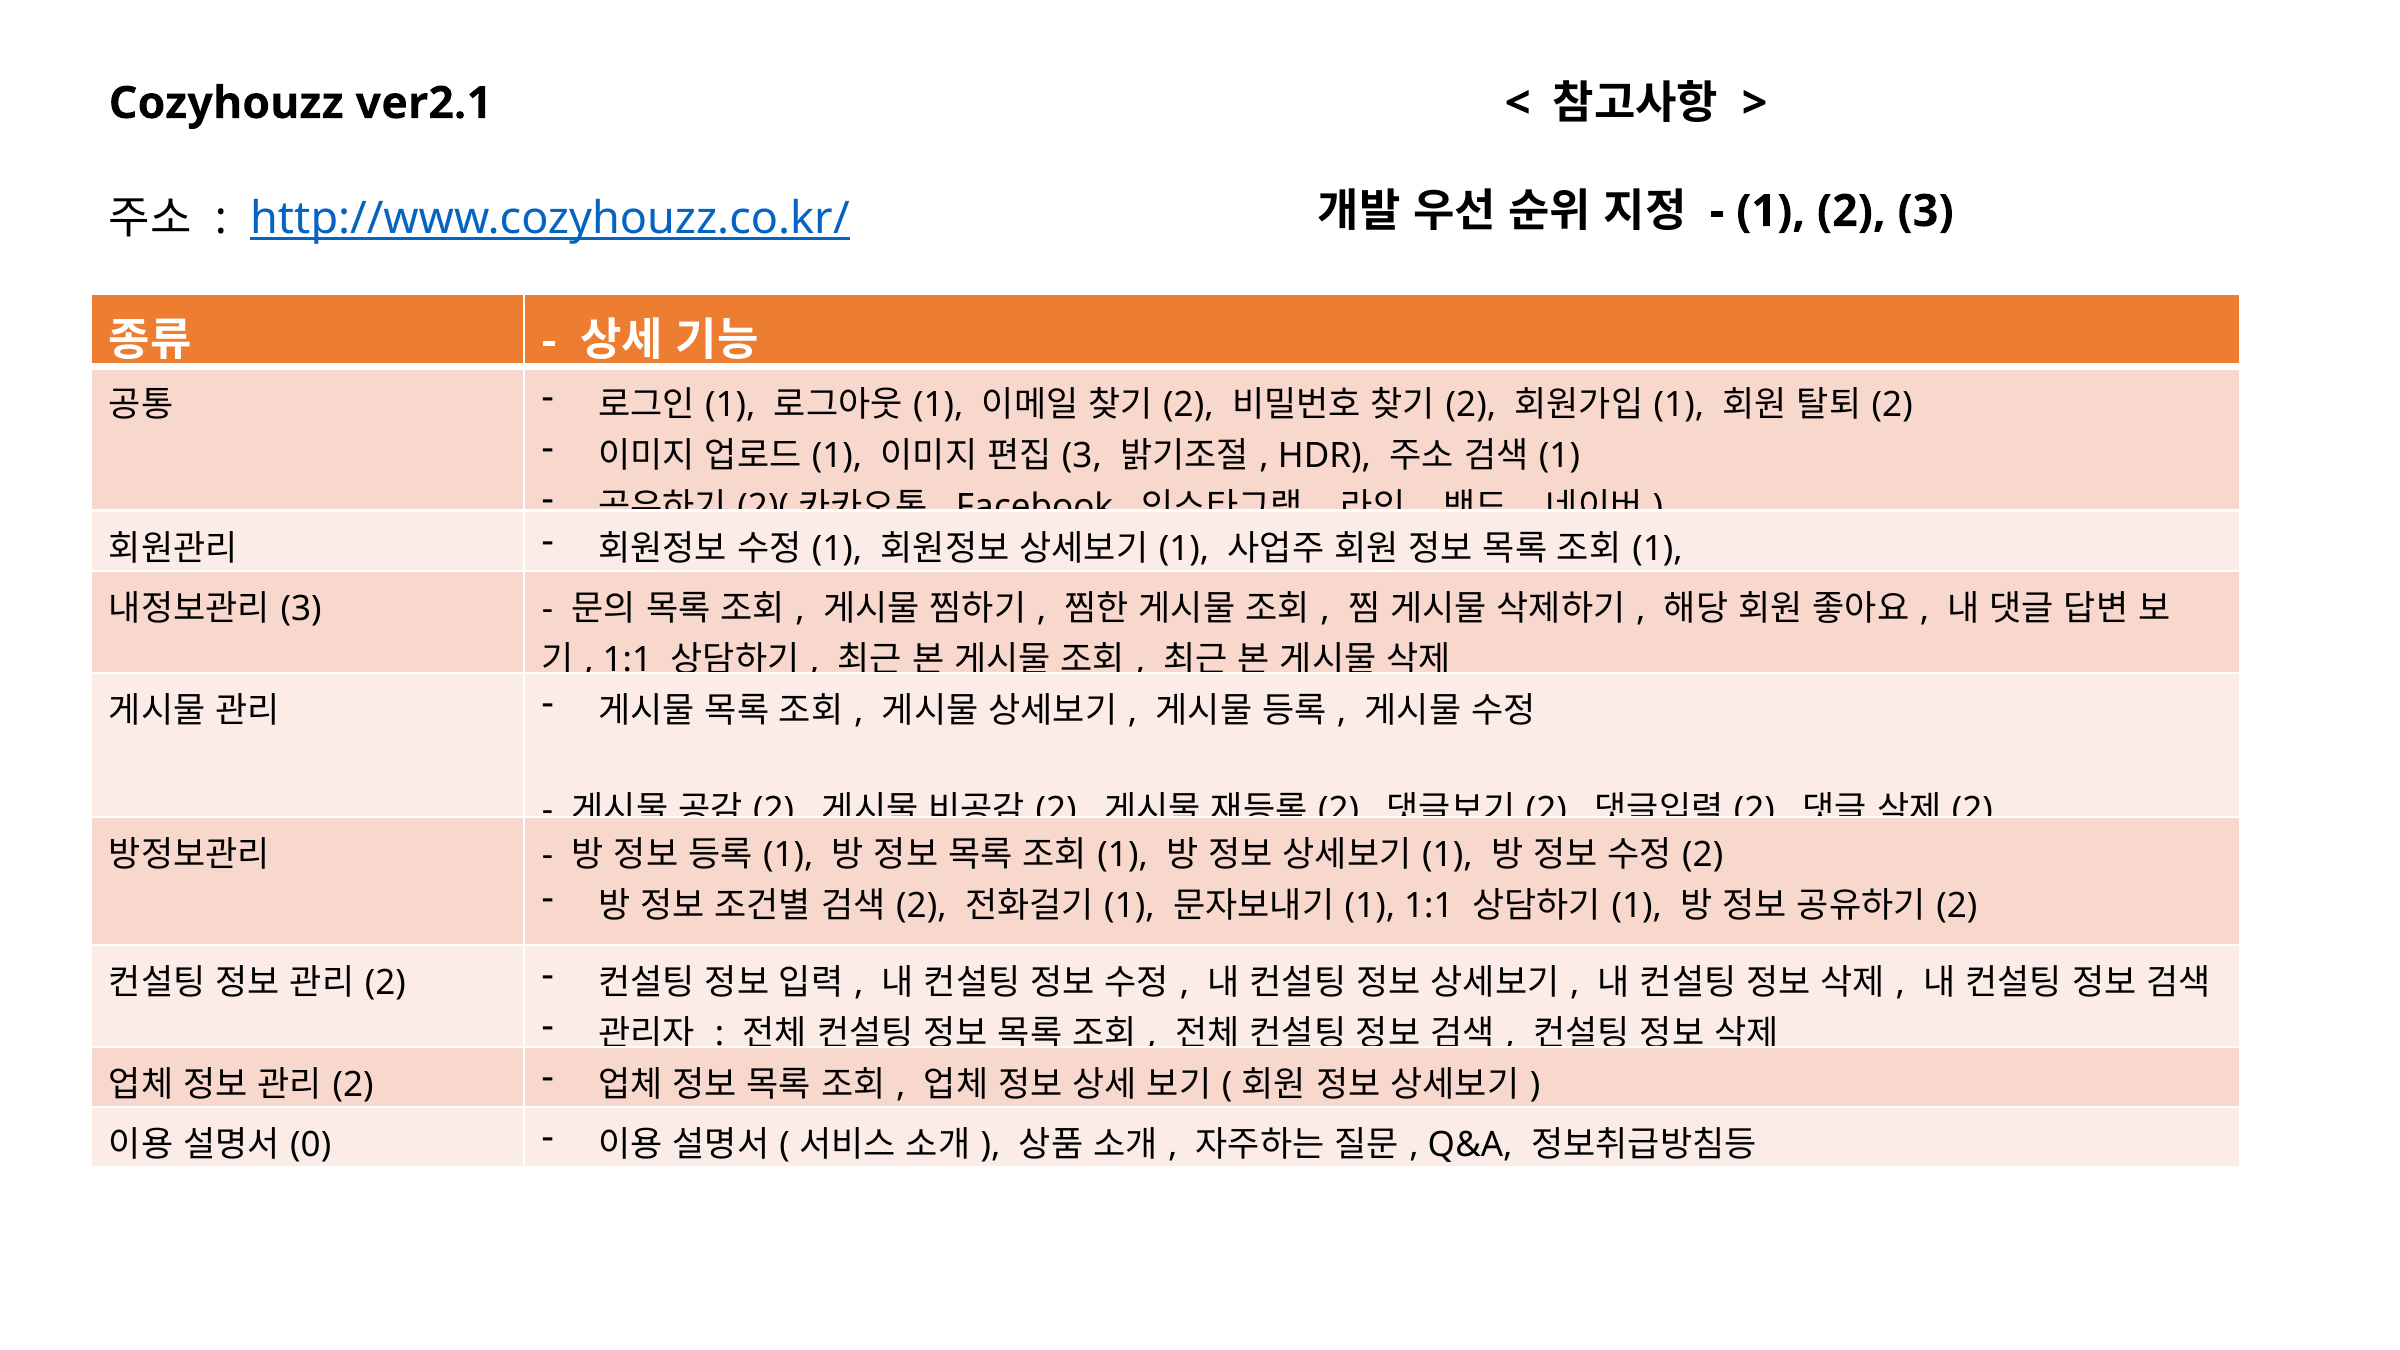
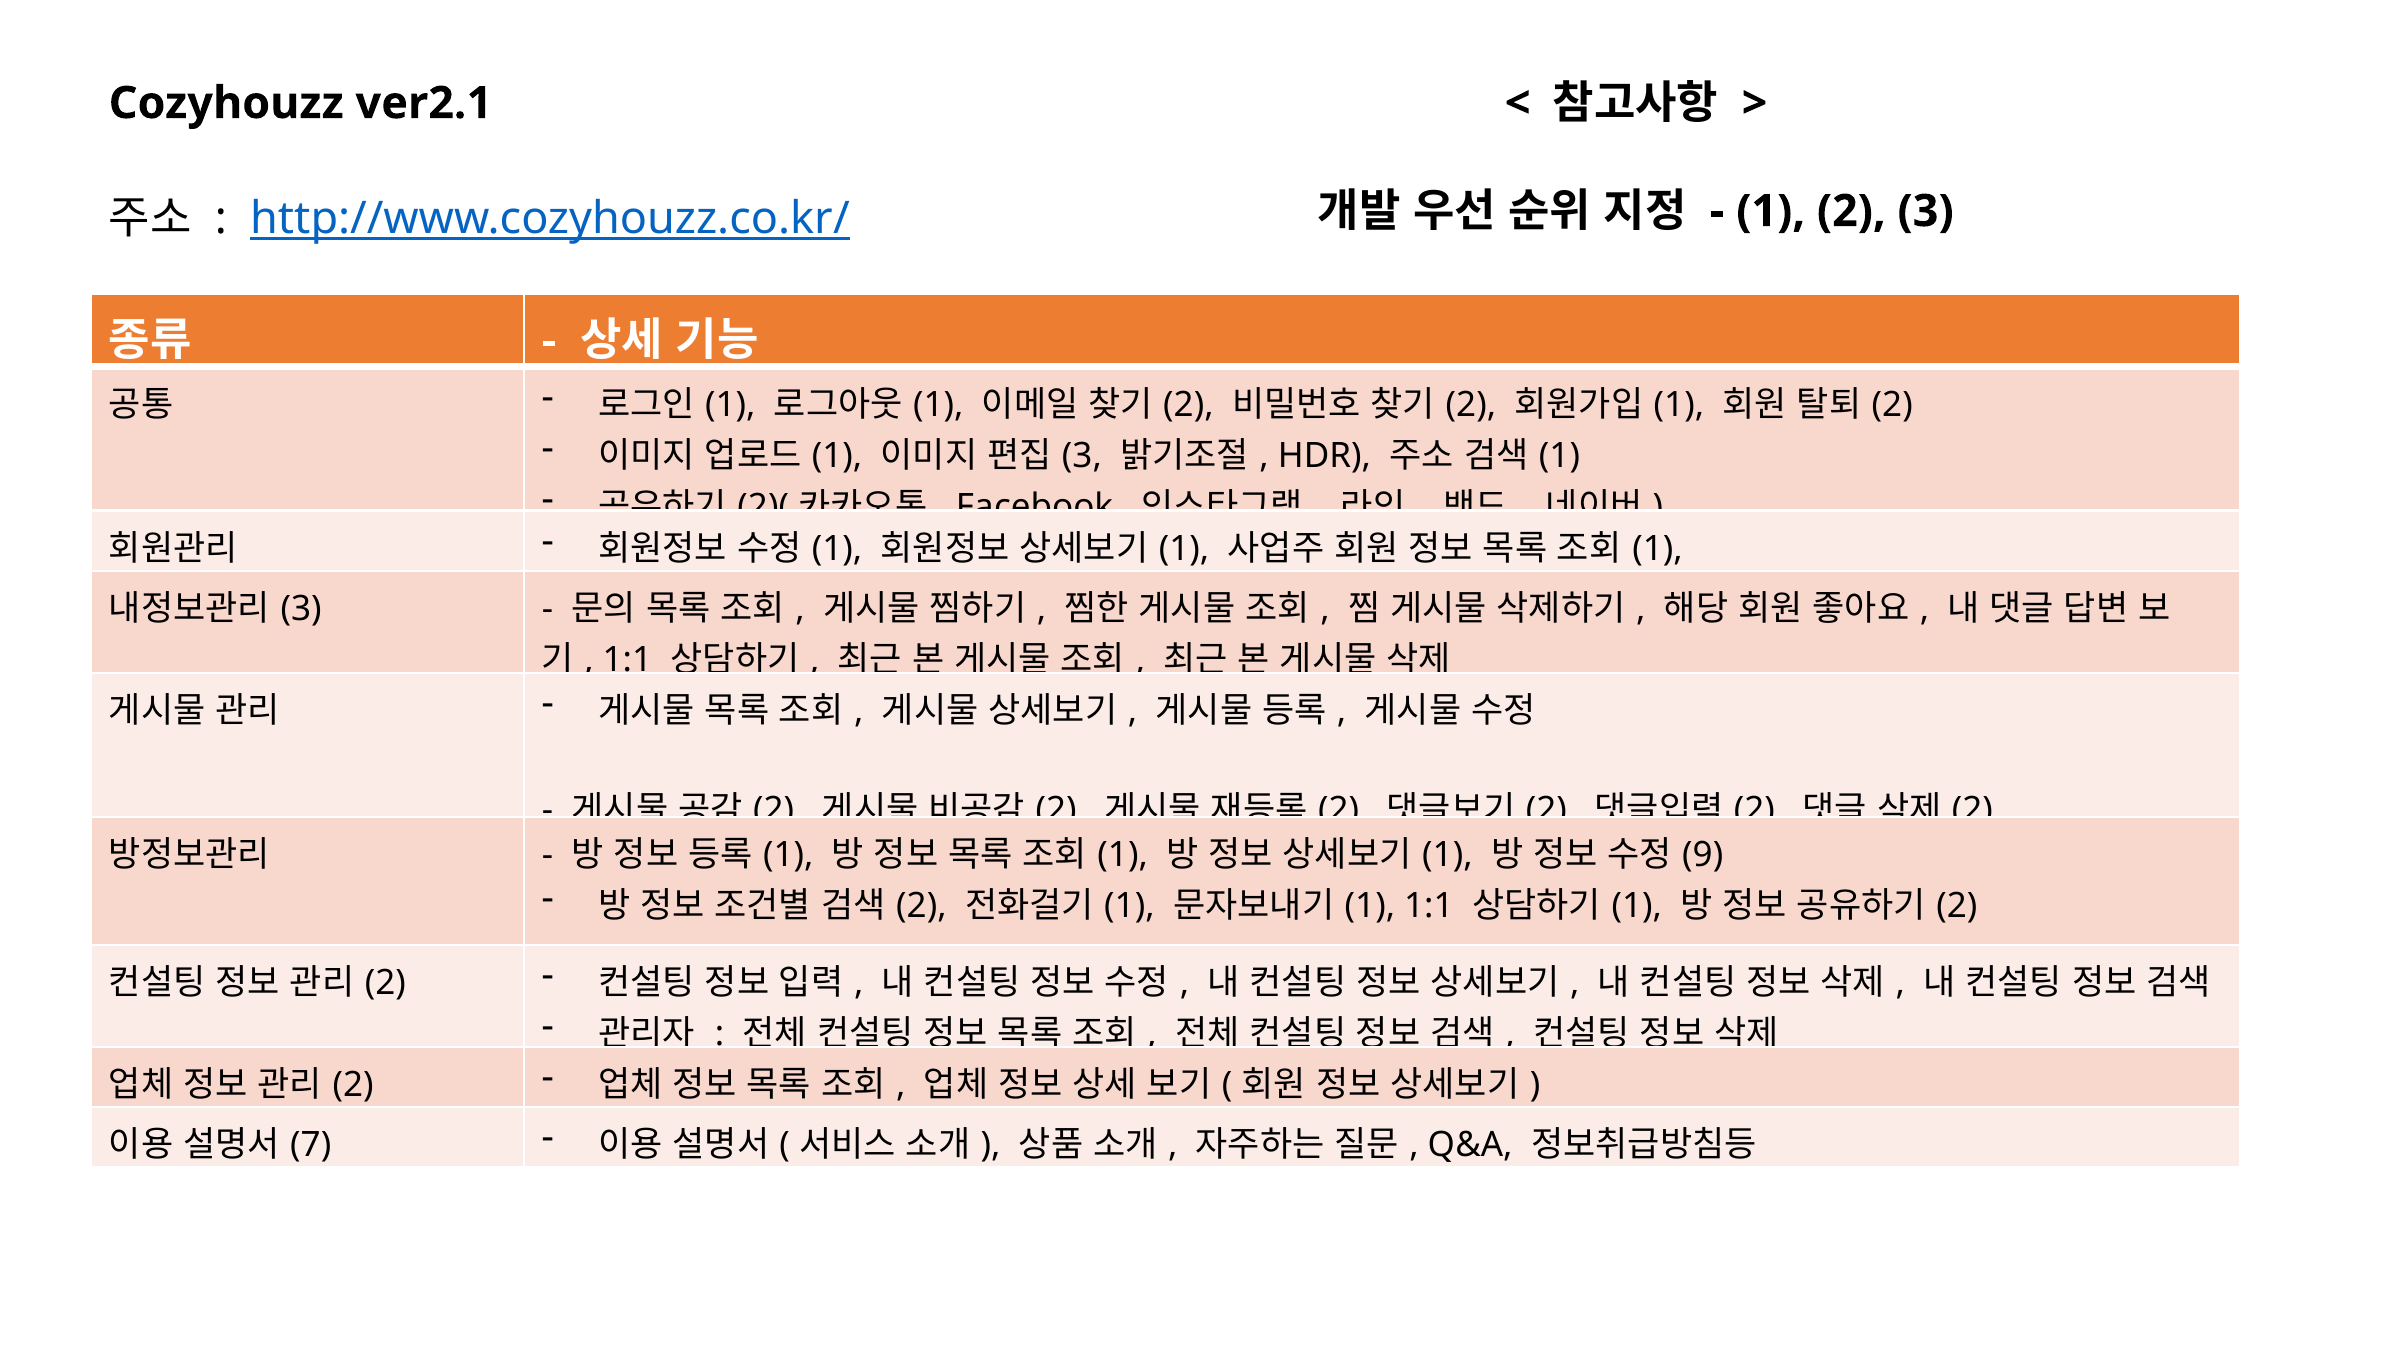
2: 2 -> 9 (1703, 855)
0: 0 -> 7 (311, 1145)
